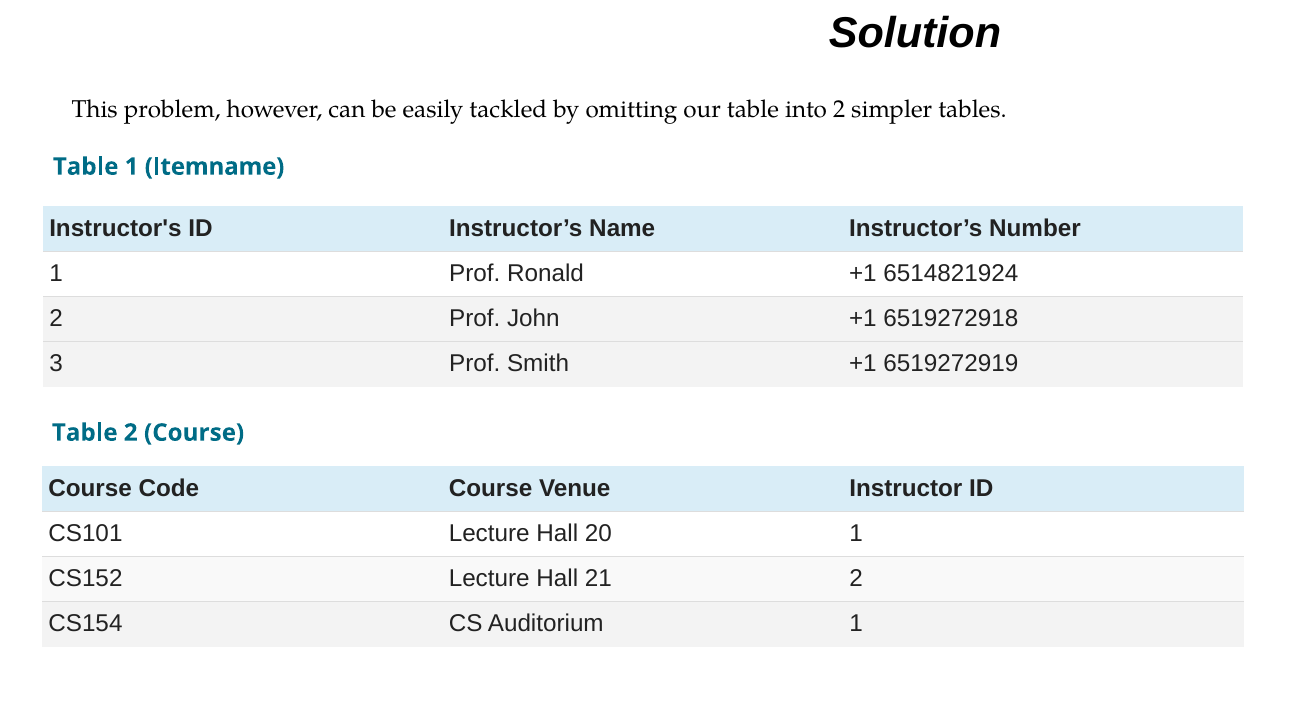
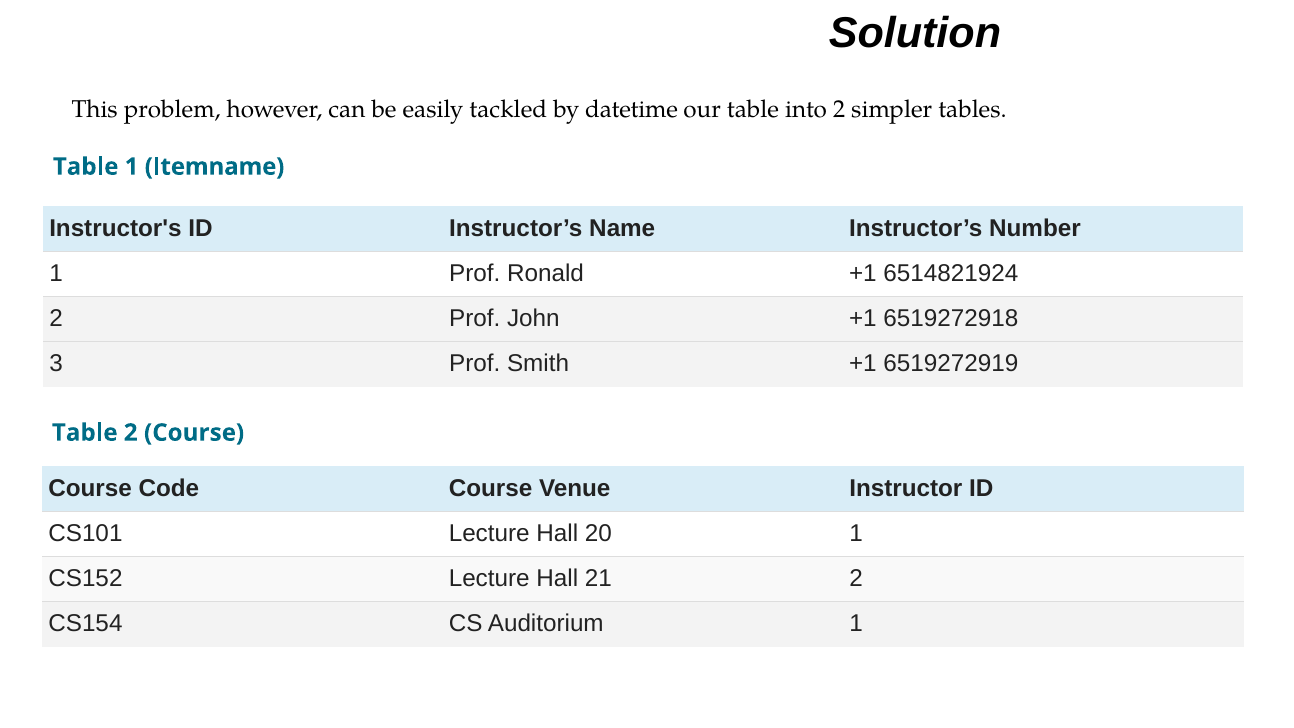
omitting: omitting -> datetime (632, 110)
